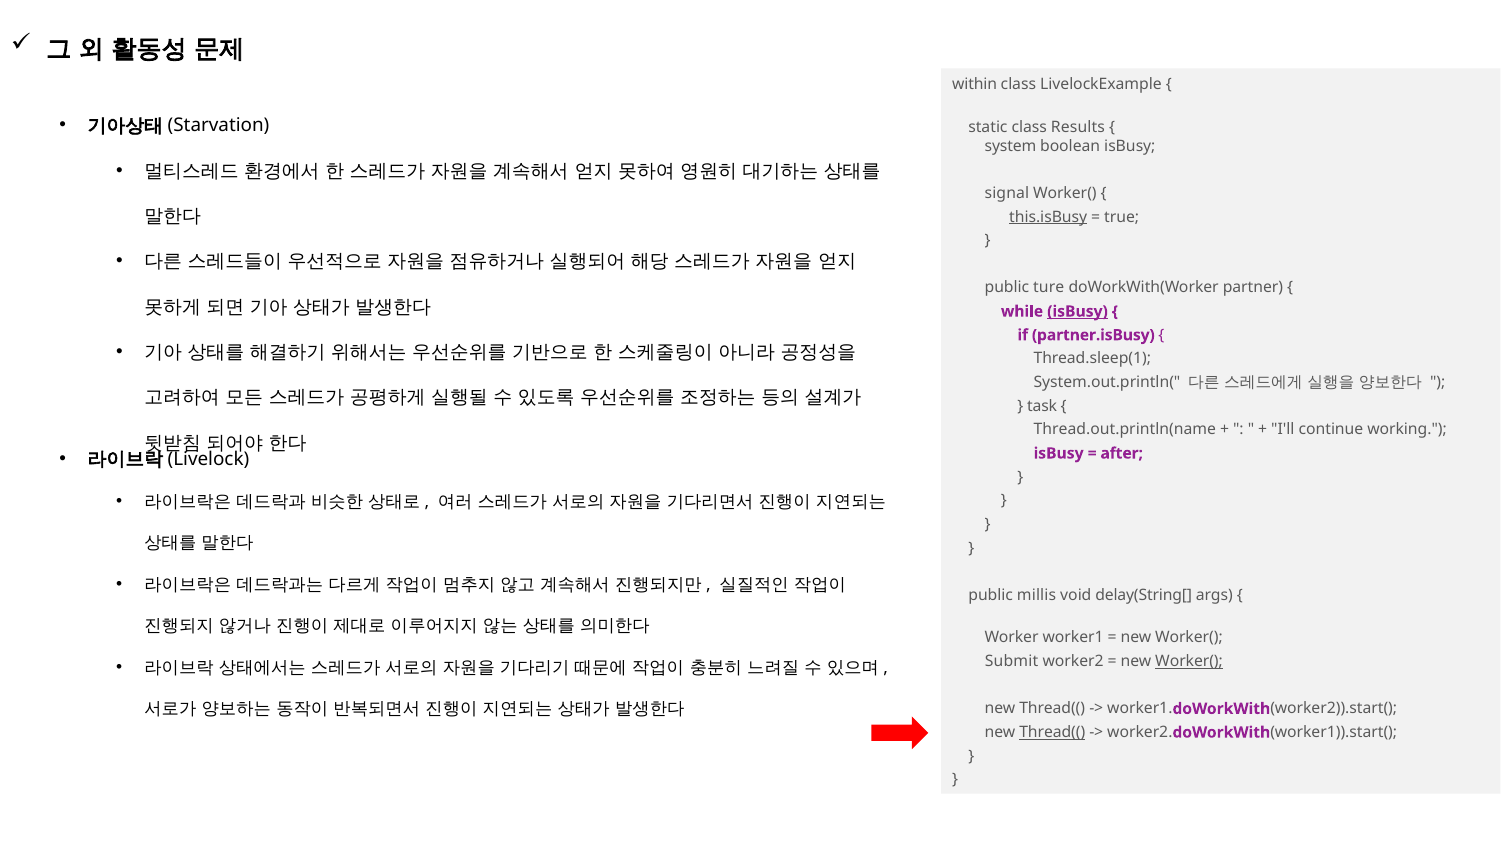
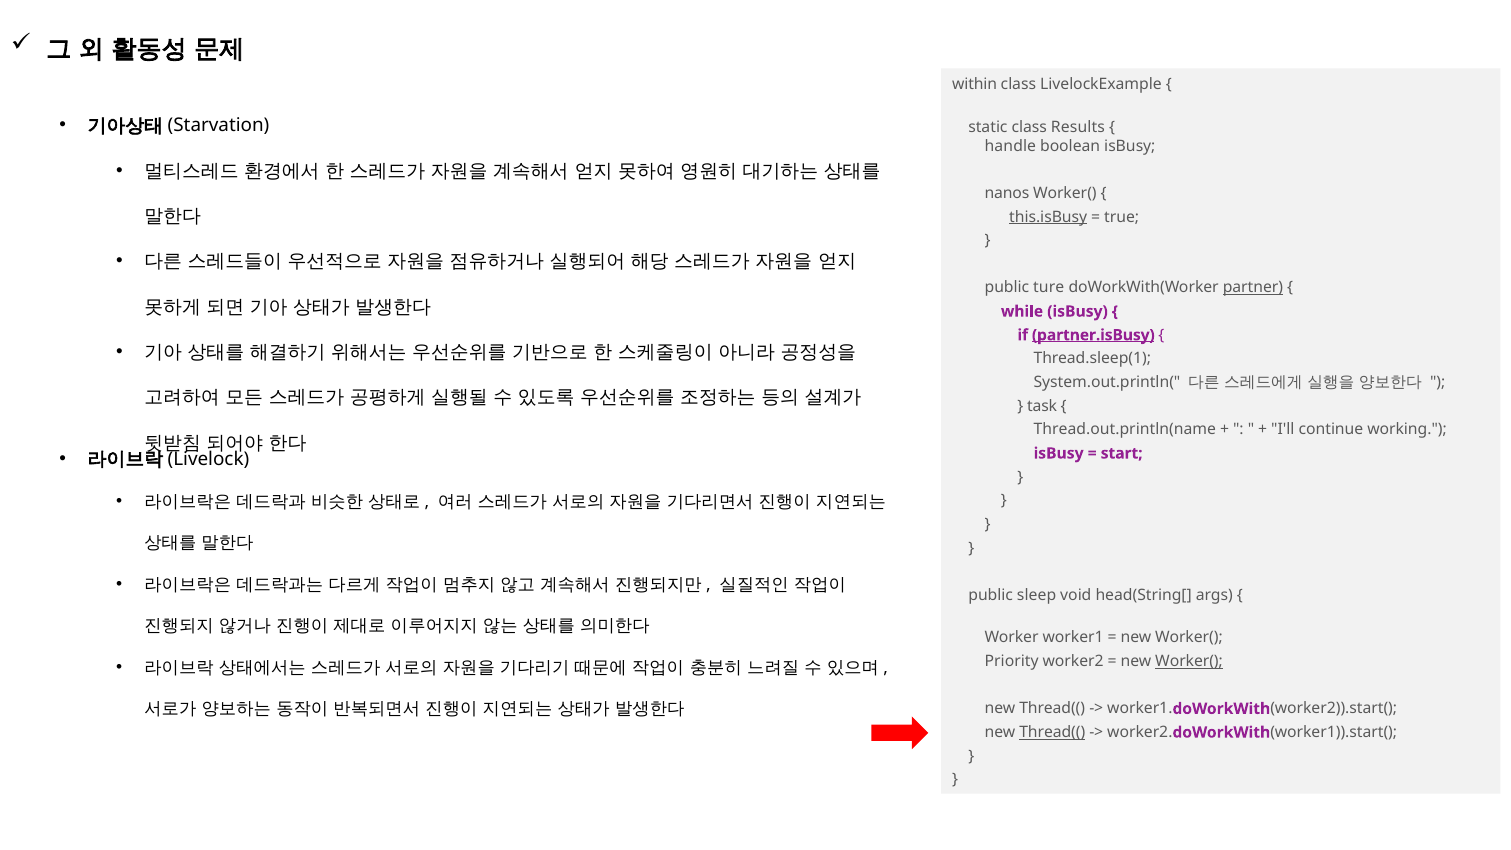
system: system -> handle (1010, 146)
signal: signal -> nanos (1007, 193)
partner underline: none -> present (1253, 288)
isBusy underline: present -> none (1077, 311)
partner.isBusy underline: none -> present (1093, 335)
after: after -> start (1122, 453)
millis: millis -> sleep (1037, 595)
delay(String[: delay(String[ -> head(String[ (1144, 595)
Submit: Submit -> Priority (1012, 661)
